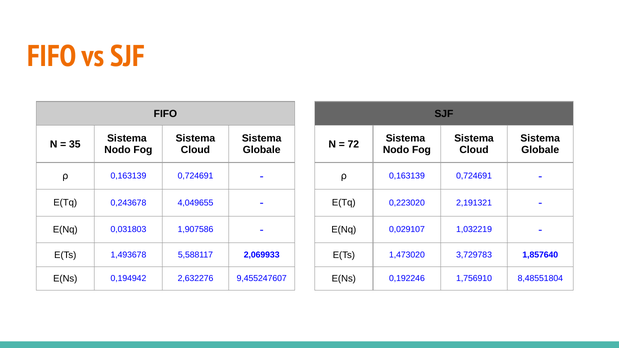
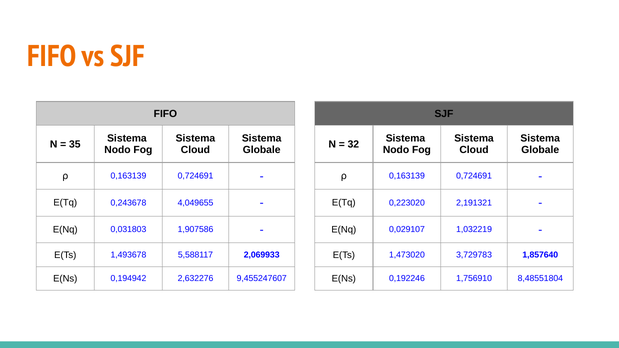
72: 72 -> 32 (353, 144)
